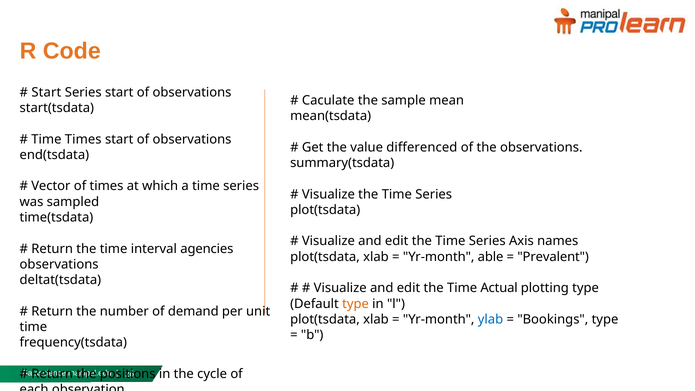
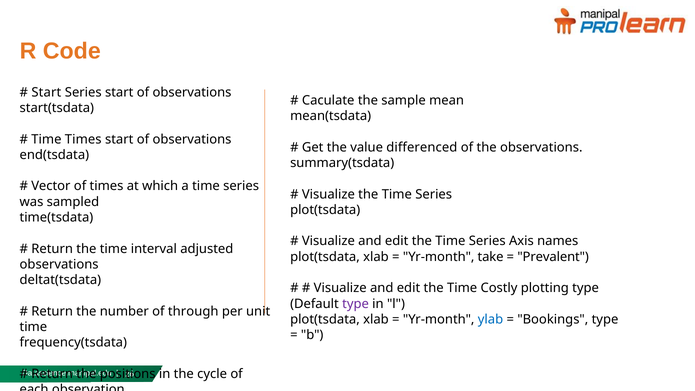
agencies: agencies -> adjusted (207, 249)
able: able -> take (491, 257)
Actual: Actual -> Costly (499, 288)
type colour: orange -> purple (356, 304)
demand: demand -> through (193, 311)
